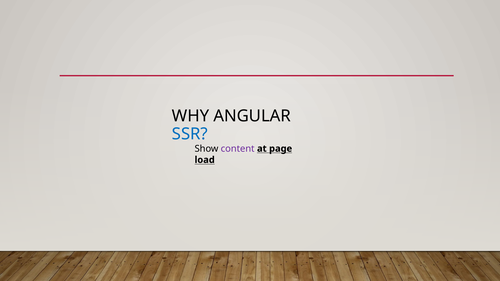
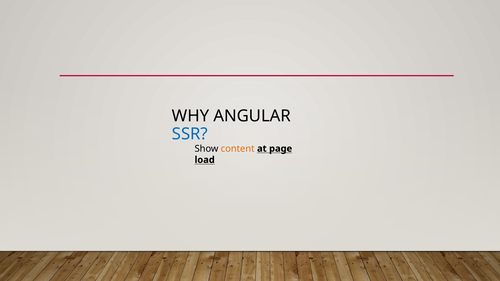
content colour: purple -> orange (238, 149)
